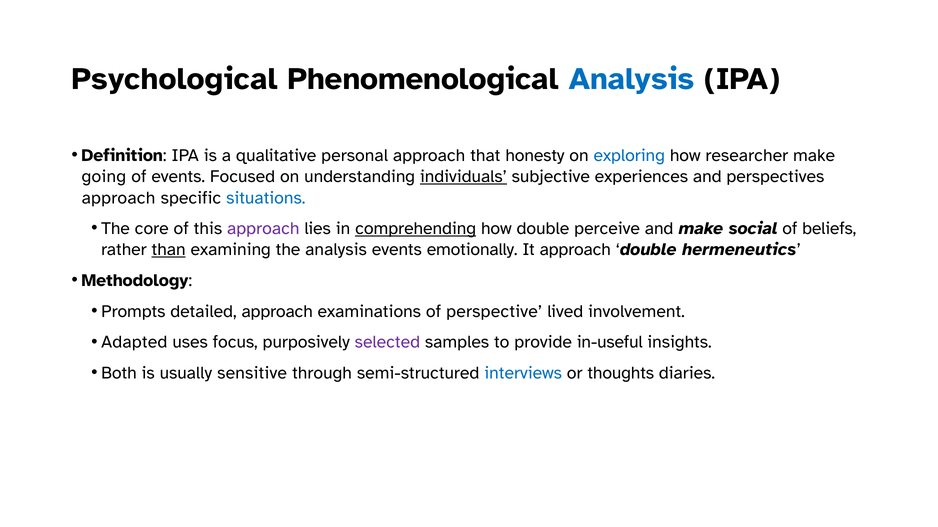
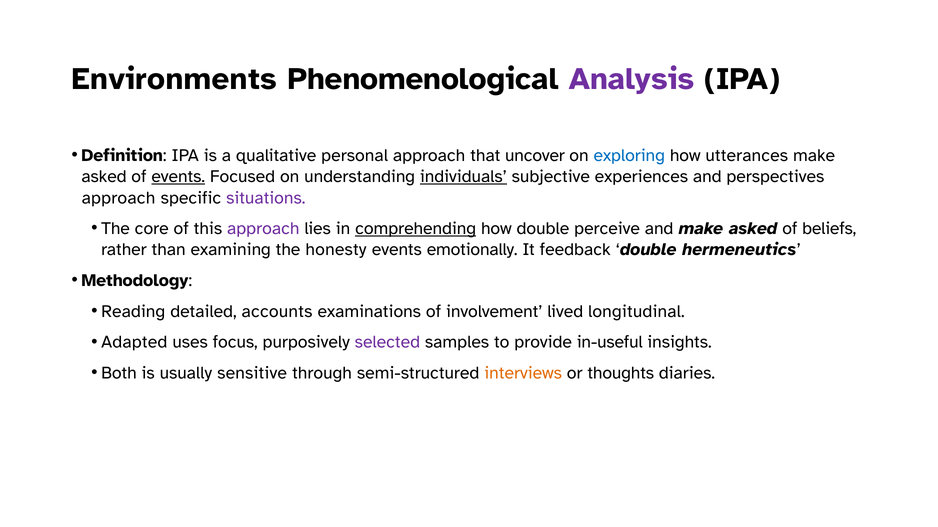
Psychological: Psychological -> Environments (174, 79)
Analysis colour: blue -> purple (631, 79)
honesty: honesty -> uncover (535, 156)
researcher: researcher -> utterances (747, 156)
going: going -> asked (104, 177)
events underline: none -> present (178, 177)
situations colour: blue -> purple (266, 198)
and make social: social -> asked (753, 229)
than underline: present -> none (169, 250)
the analysis: analysis -> honesty (336, 250)
It approach: approach -> feedback (575, 250)
Prompts: Prompts -> Reading (133, 312)
detailed approach: approach -> accounts (277, 312)
perspective: perspective -> involvement (494, 312)
involvement: involvement -> longitudinal (636, 312)
interviews colour: blue -> orange (523, 373)
